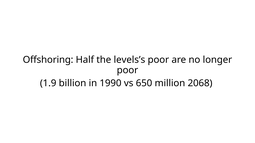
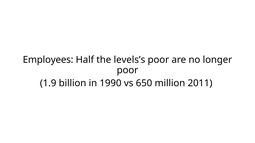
Offshoring: Offshoring -> Employees (48, 60)
2068: 2068 -> 2011 (200, 83)
